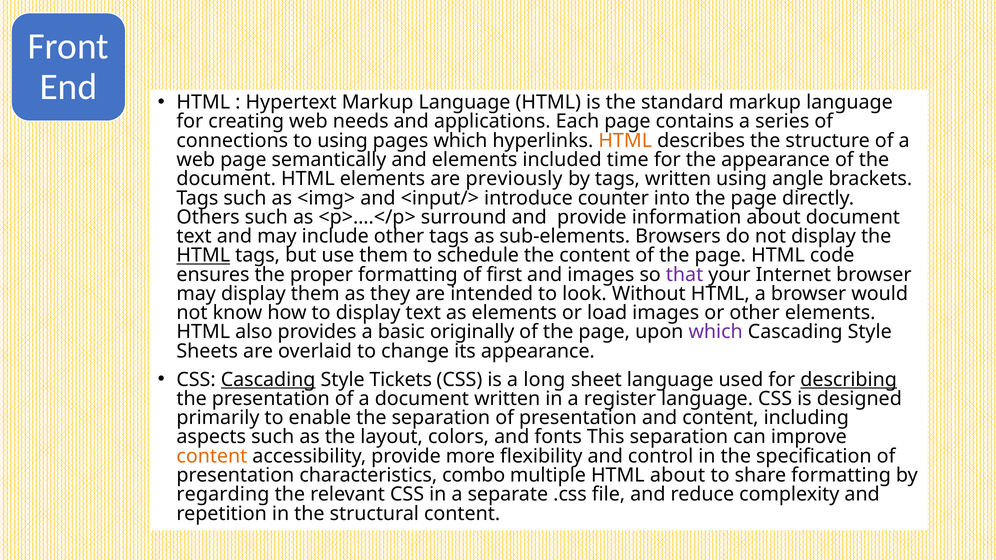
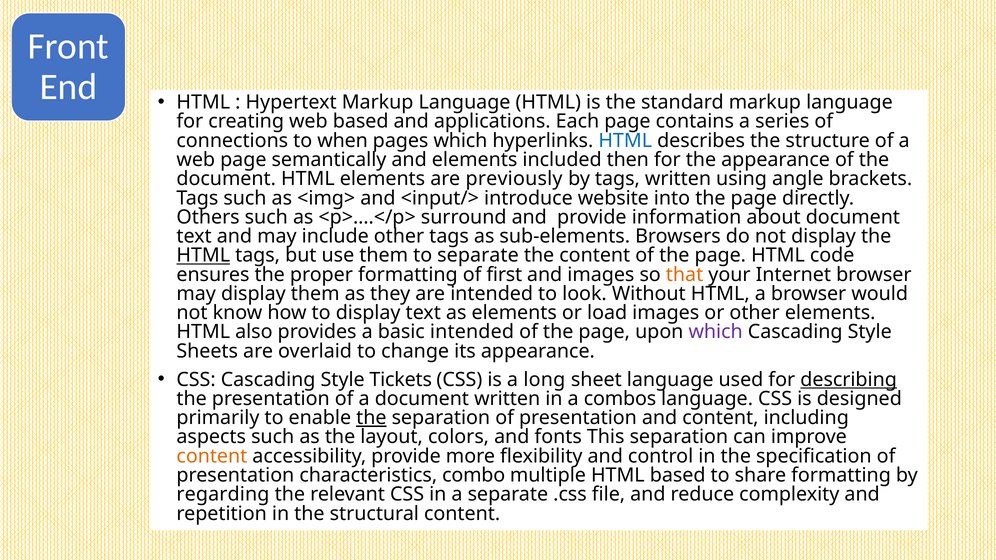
web needs: needs -> based (361, 122)
to using: using -> when (343, 141)
HTML colour: orange -> blue (625, 141)
time: time -> then (628, 160)
counter: counter -> website (613, 198)
to schedule: schedule -> separate (478, 256)
that colour: purple -> orange (685, 275)
basic originally: originally -> intended (472, 332)
Cascading underline: present -> none (268, 380)
register: register -> combos (620, 399)
the underline: none -> present (371, 418)
HTML about: about -> based (678, 475)
